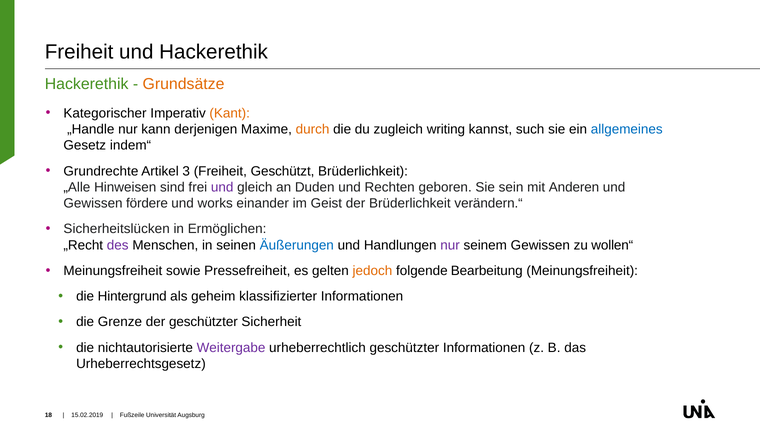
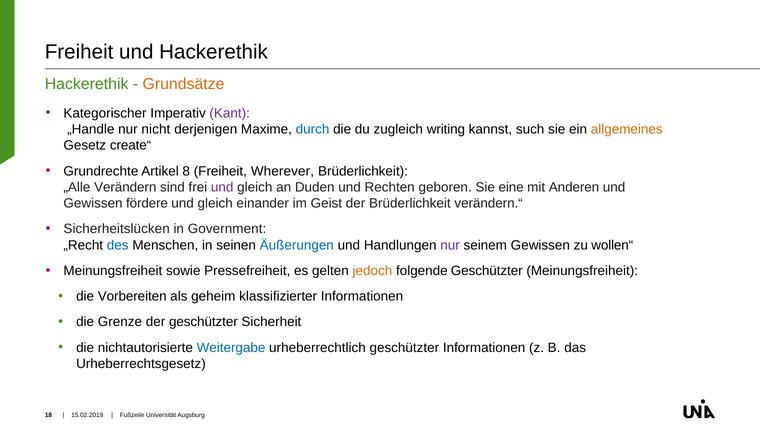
Kant colour: orange -> purple (230, 113)
kann: kann -> nicht (156, 130)
durch colour: orange -> blue (313, 130)
allgemeines colour: blue -> orange (627, 130)
indem“: indem“ -> create“ (131, 146)
3: 3 -> 8 (186, 171)
Geschützt: Geschützt -> Wherever (282, 171)
Hinweisen: Hinweisen -> Verändern (125, 187)
sein: sein -> eine (511, 187)
works: works -> gleich (215, 204)
Ermöglichen: Ermöglichen -> Government (227, 229)
des colour: purple -> blue (118, 245)
folgende Bearbeitung: Bearbeitung -> Geschützter (487, 271)
Hintergrund: Hintergrund -> Vorbereiten (132, 297)
Weitergabe colour: purple -> blue (231, 348)
